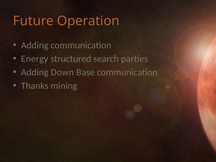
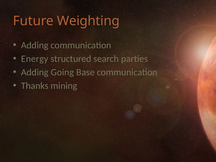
Operation: Operation -> Weighting (88, 21)
Down: Down -> Going (62, 72)
